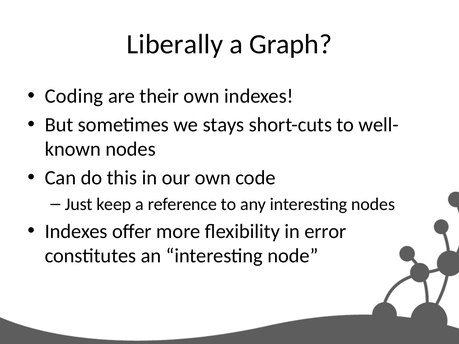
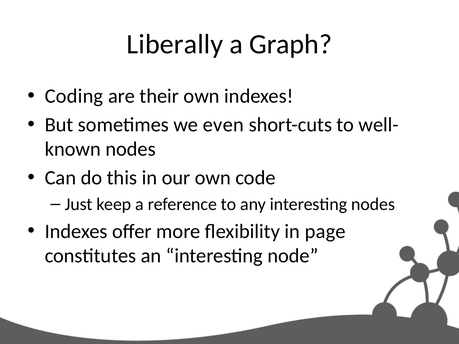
stays: stays -> even (223, 125)
error: error -> page (325, 231)
